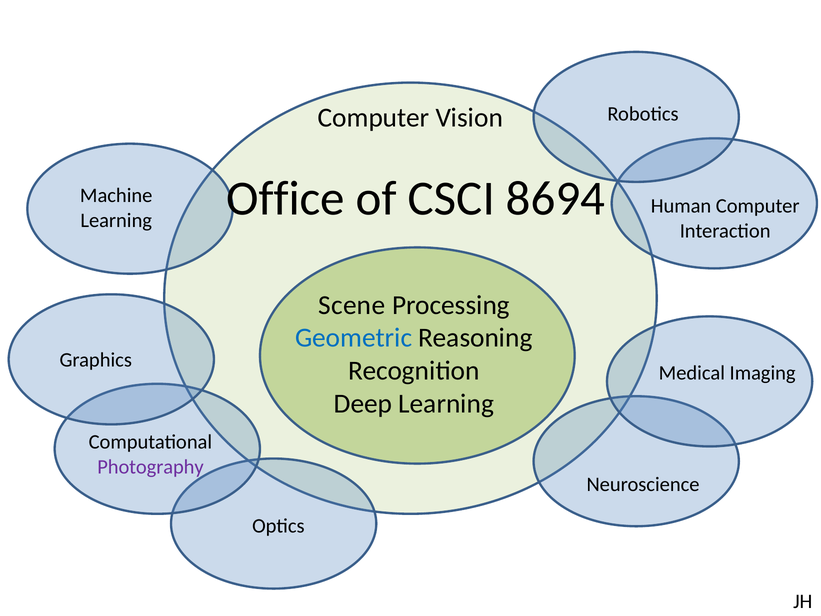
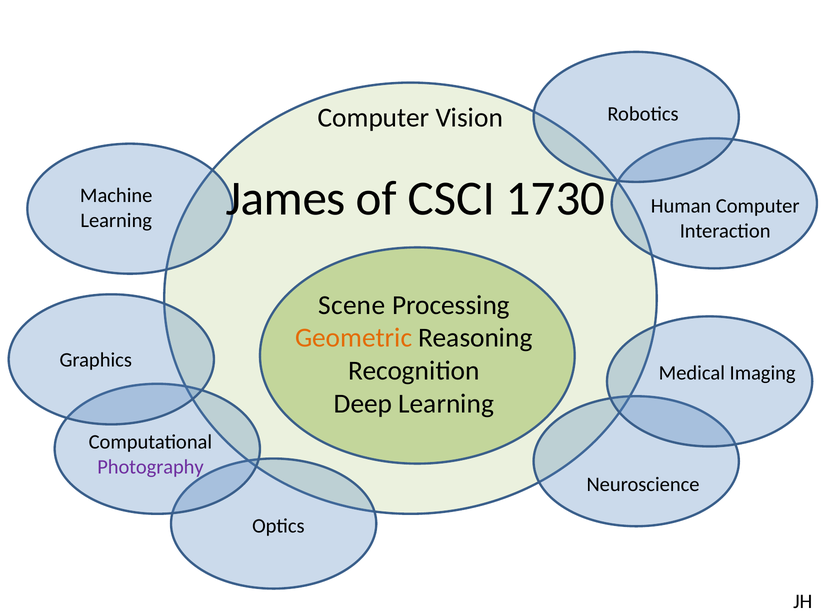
Office: Office -> James (286, 198)
8694: 8694 -> 1730 (556, 198)
Geometric colour: blue -> orange (354, 338)
